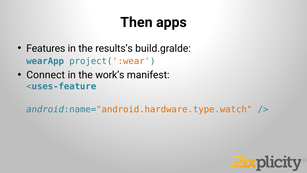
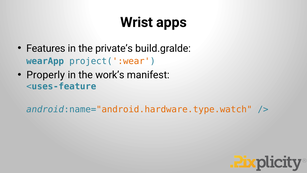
Then: Then -> Wrist (137, 22)
results’s: results’s -> private’s (114, 48)
Connect: Connect -> Properly (46, 75)
